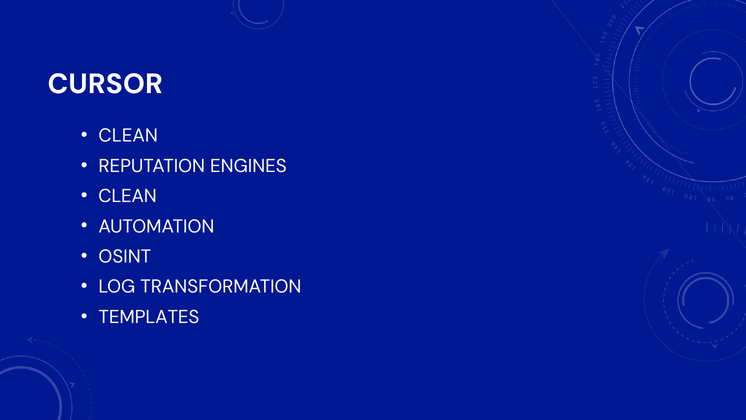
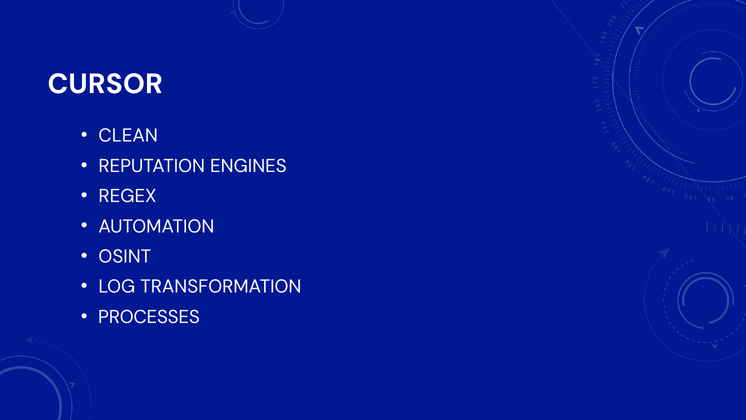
CLEAN: CLEAN -> REGEX (127, 196)
TEMPLATES: TEMPLATES -> PROCESSES (149, 317)
